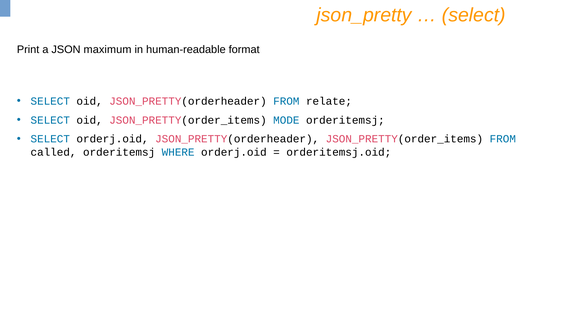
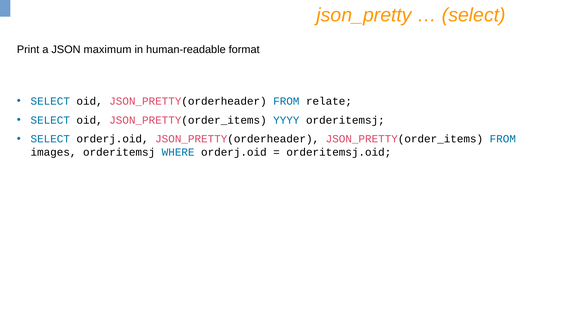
MODE: MODE -> YYYY (286, 120)
called: called -> images (54, 152)
